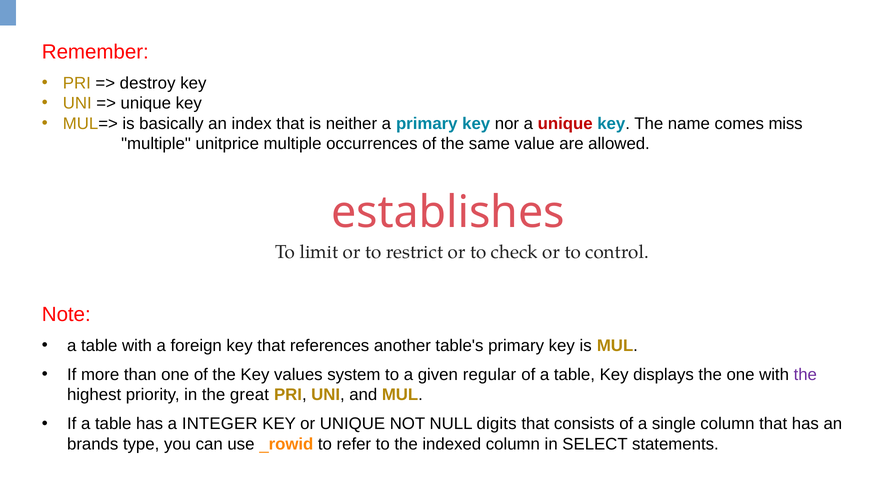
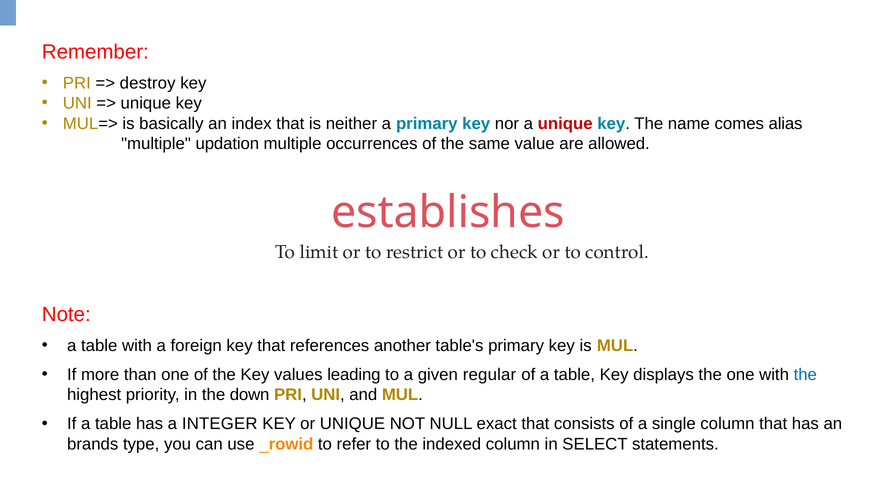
miss: miss -> alias (786, 123)
unitprice: unitprice -> updation (227, 144)
system: system -> leading (354, 375)
the colour: purple -> blue (805, 375)
great: great -> down (250, 395)
digits: digits -> exact (497, 424)
